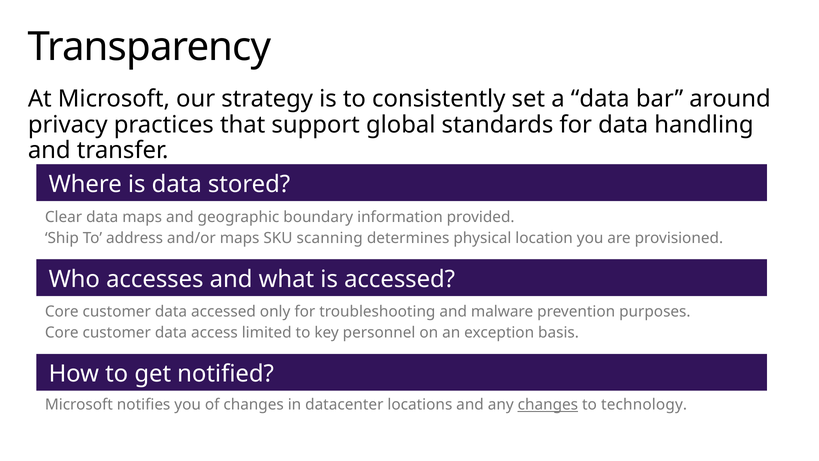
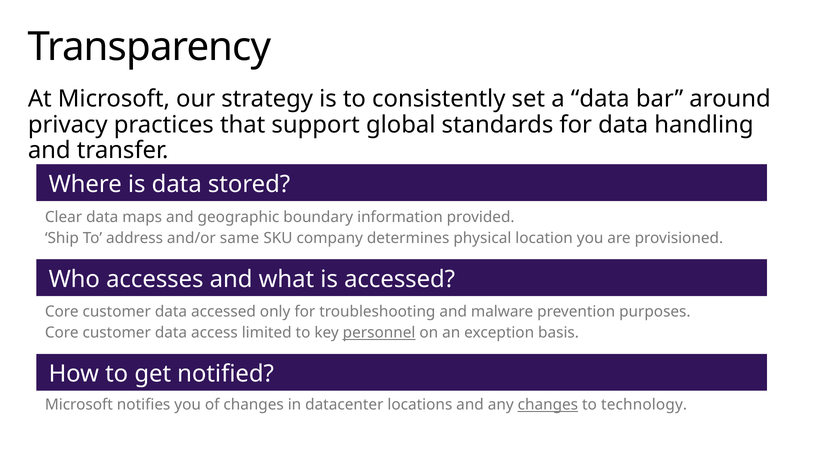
and/or maps: maps -> same (240, 238)
scanning: scanning -> company (330, 238)
personnel underline: none -> present (379, 333)
